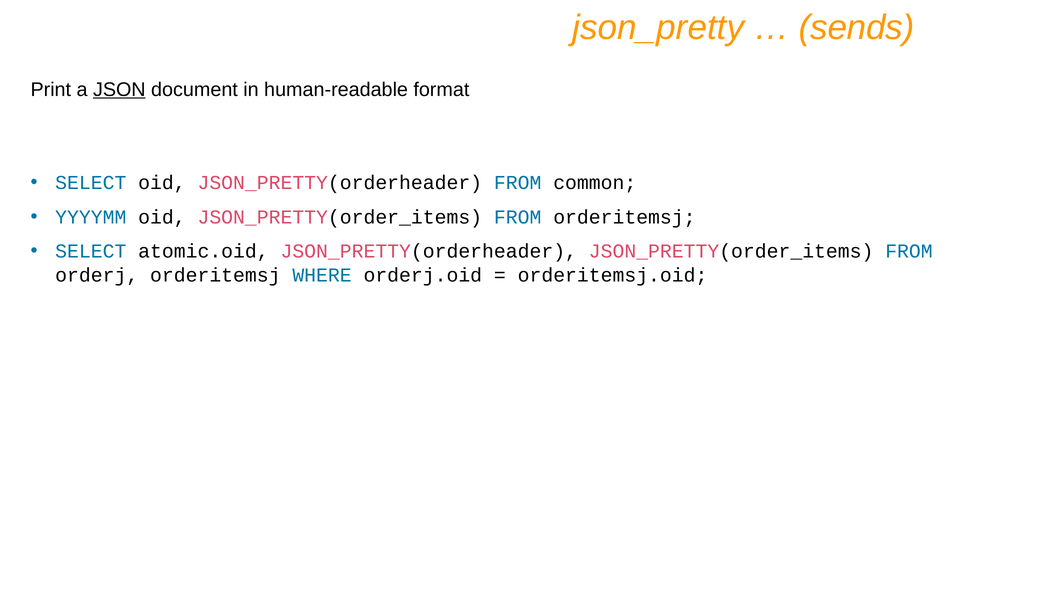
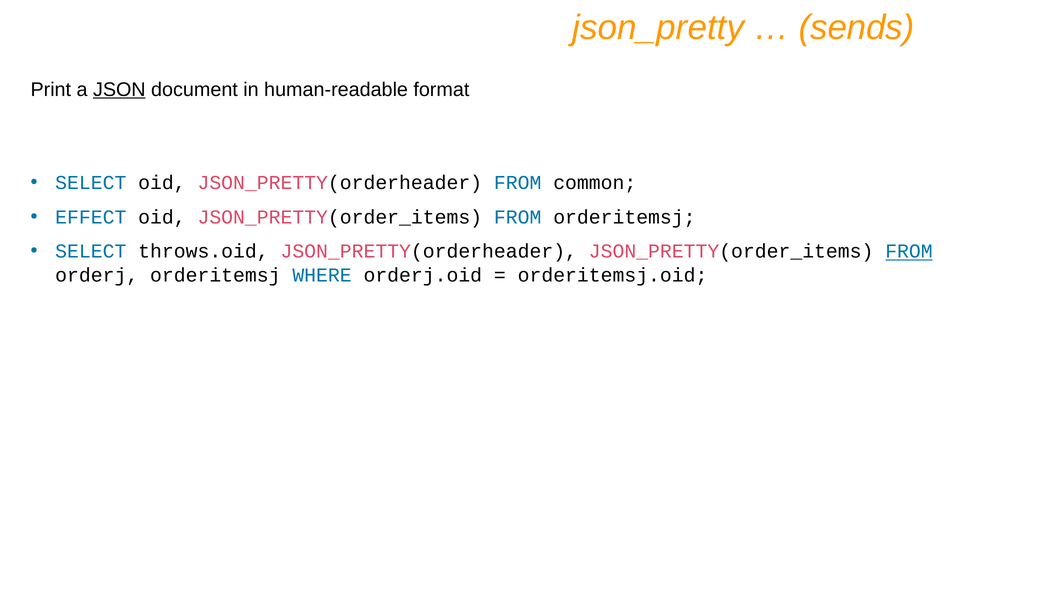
YYYYMM: YYYYMM -> EFFECT (91, 217)
atomic.oid: atomic.oid -> throws.oid (203, 251)
FROM underline: none -> present (909, 251)
